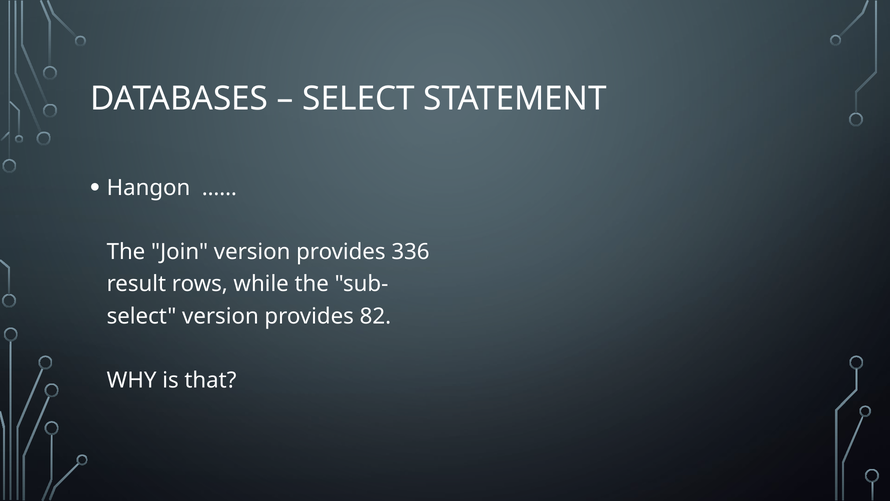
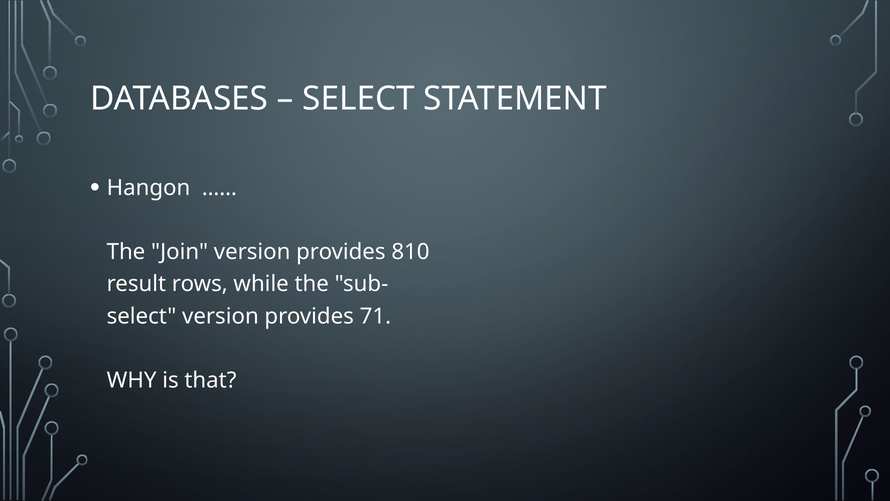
336: 336 -> 810 (410, 252)
82: 82 -> 71 (375, 316)
